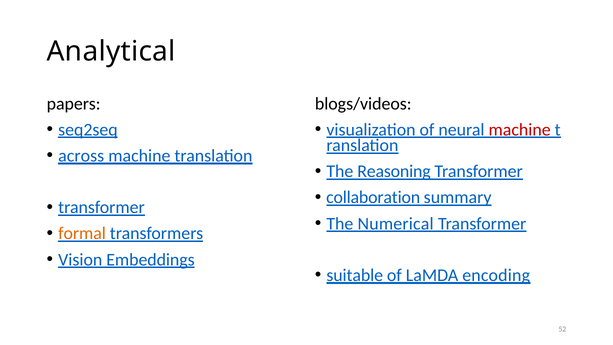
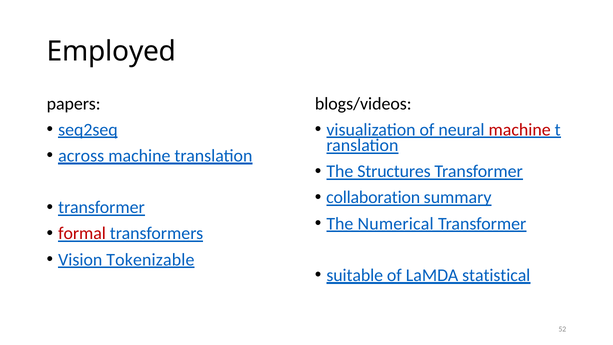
Analytical: Analytical -> Employed (111, 51)
Reasoning: Reasoning -> Structures (394, 171)
formal colour: orange -> red (82, 233)
Embeddings: Embeddings -> Tokenizable (150, 260)
encoding: encoding -> statistical (496, 275)
